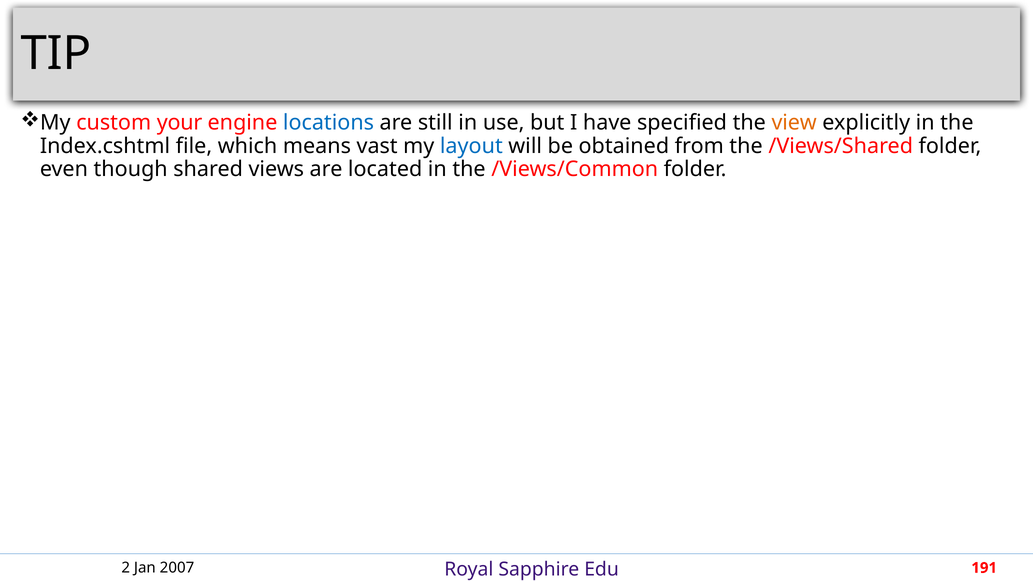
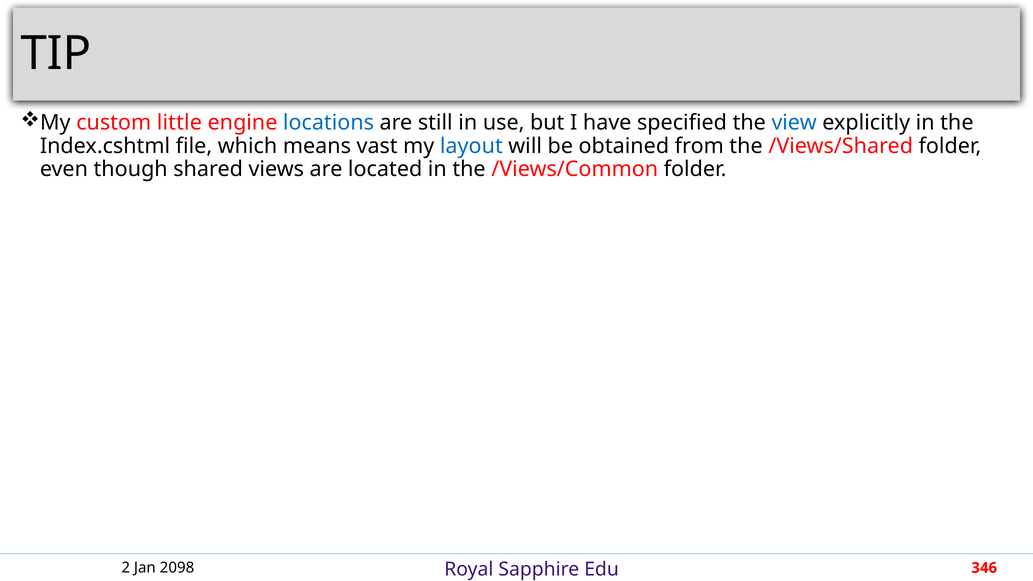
your: your -> little (179, 123)
view colour: orange -> blue (794, 123)
2007: 2007 -> 2098 (177, 568)
191: 191 -> 346 (984, 568)
